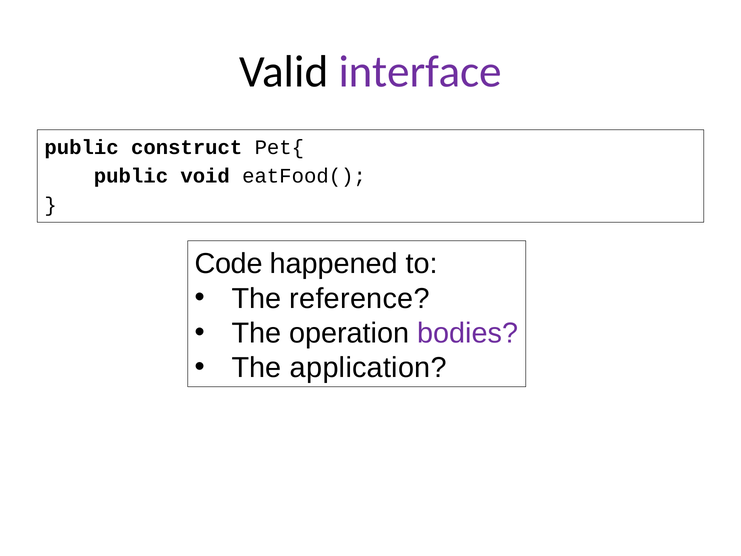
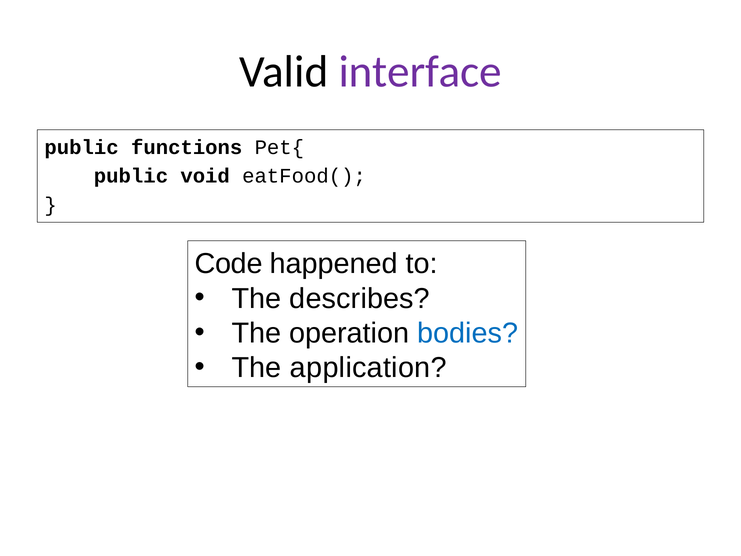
construct: construct -> functions (187, 147)
reference: reference -> describes (360, 298)
bodies colour: purple -> blue (468, 333)
